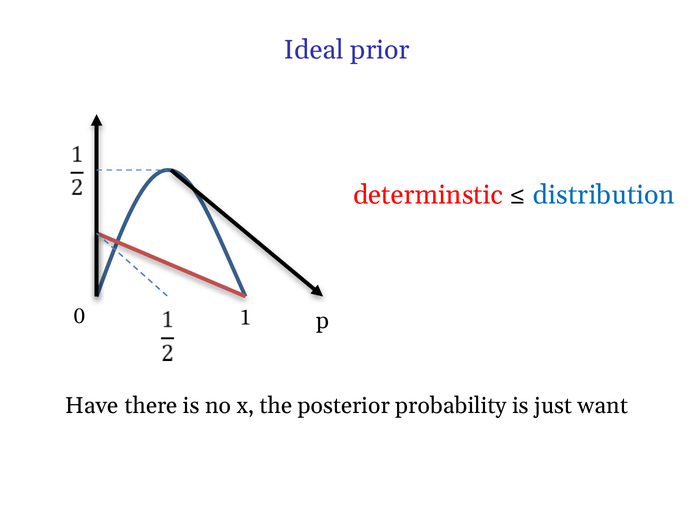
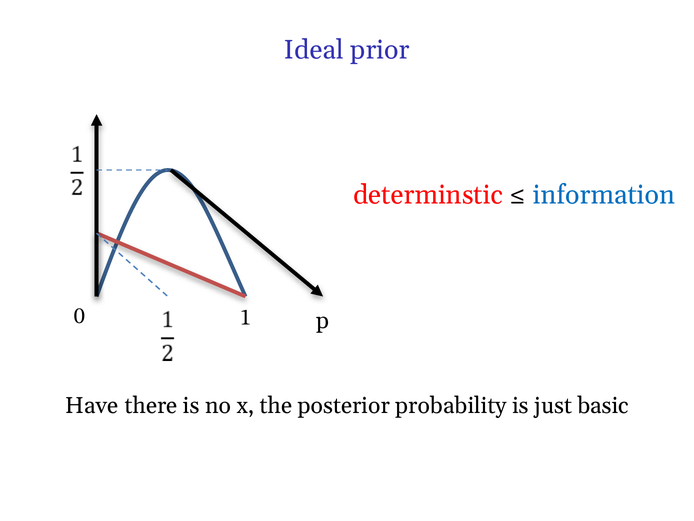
distribution: distribution -> information (604, 195)
want: want -> basic (603, 405)
